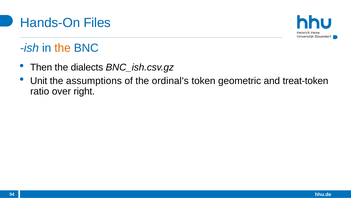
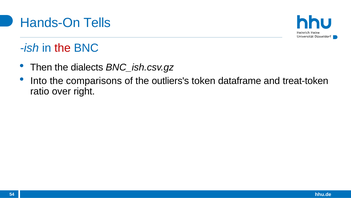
Files: Files -> Tells (97, 23)
the colour: orange -> red (63, 48)
Unit: Unit -> Into (39, 81)
assumptions: assumptions -> comparisons (94, 81)
ordinal's: ordinal's -> outliers's (170, 81)
geometric: geometric -> dataframe (240, 81)
